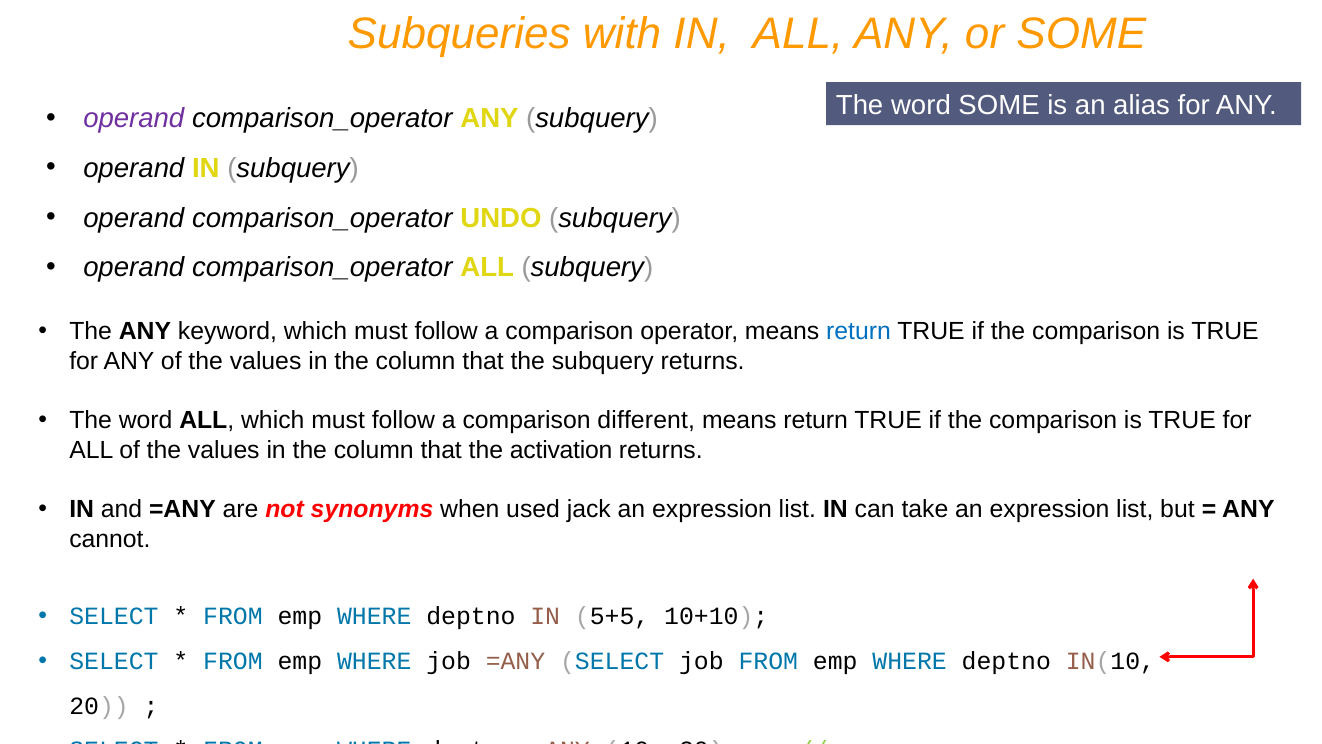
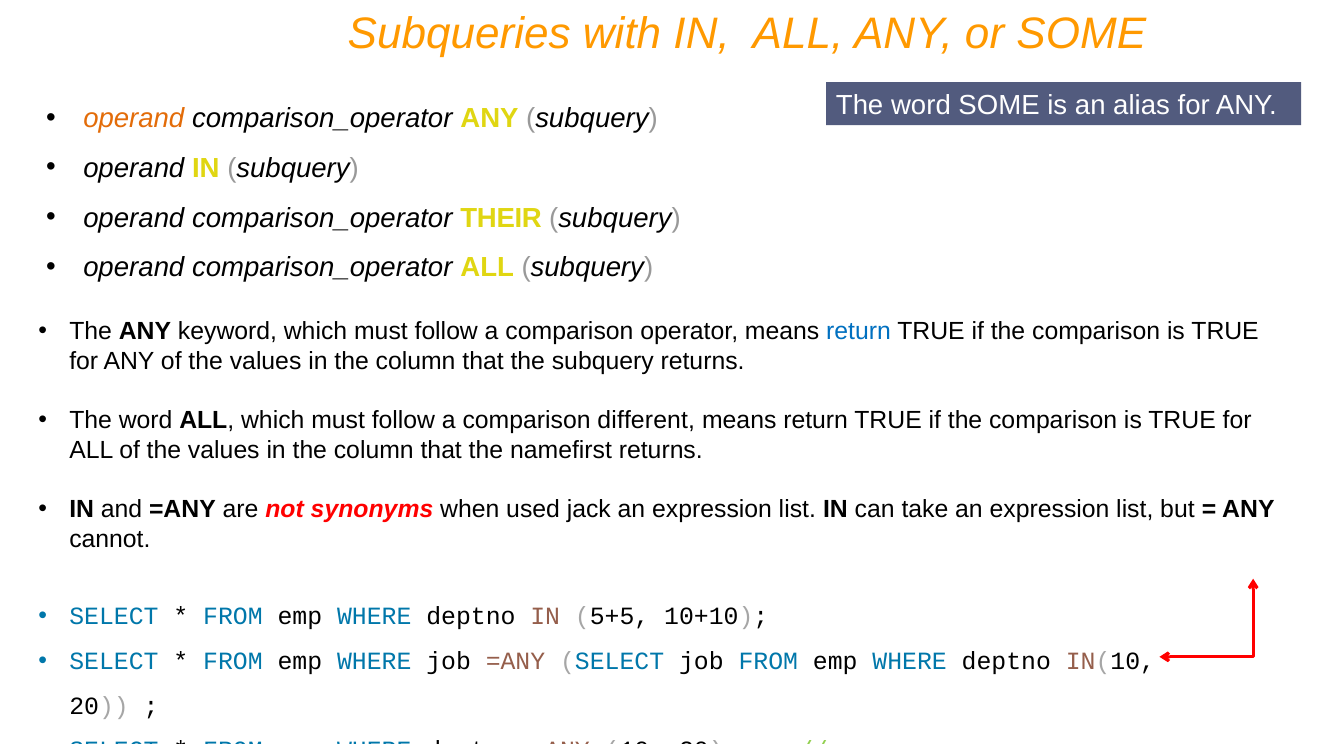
operand colour: purple -> orange (134, 119)
UNDO: UNDO -> THEIR (501, 218)
activation: activation -> namefirst (561, 450)
